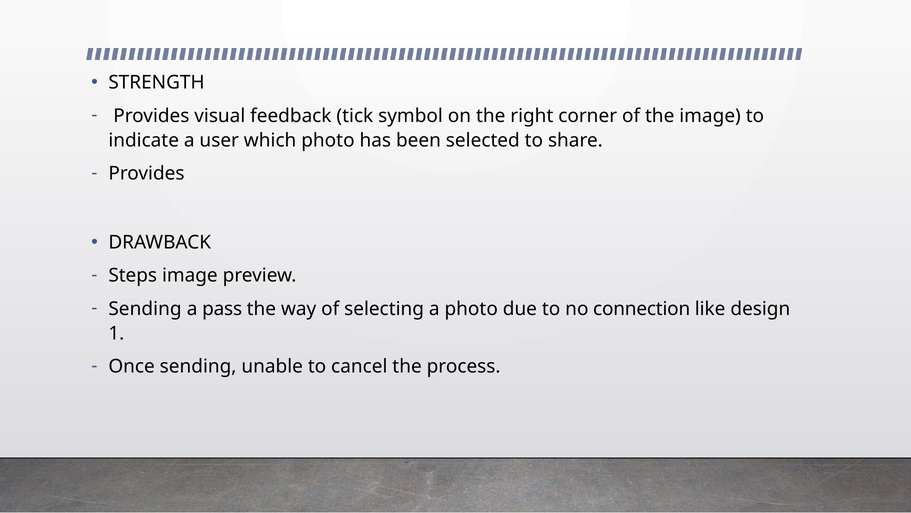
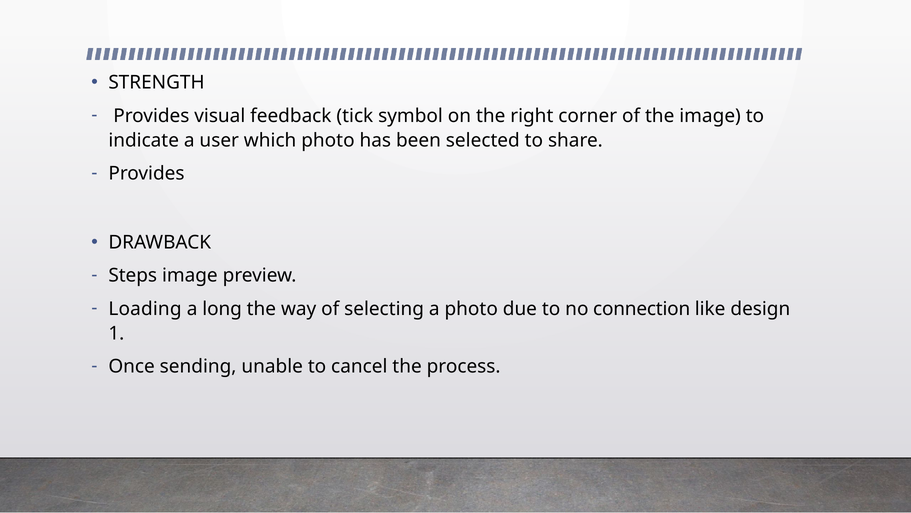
Sending: Sending -> Loading (145, 309)
pass: pass -> long (222, 309)
